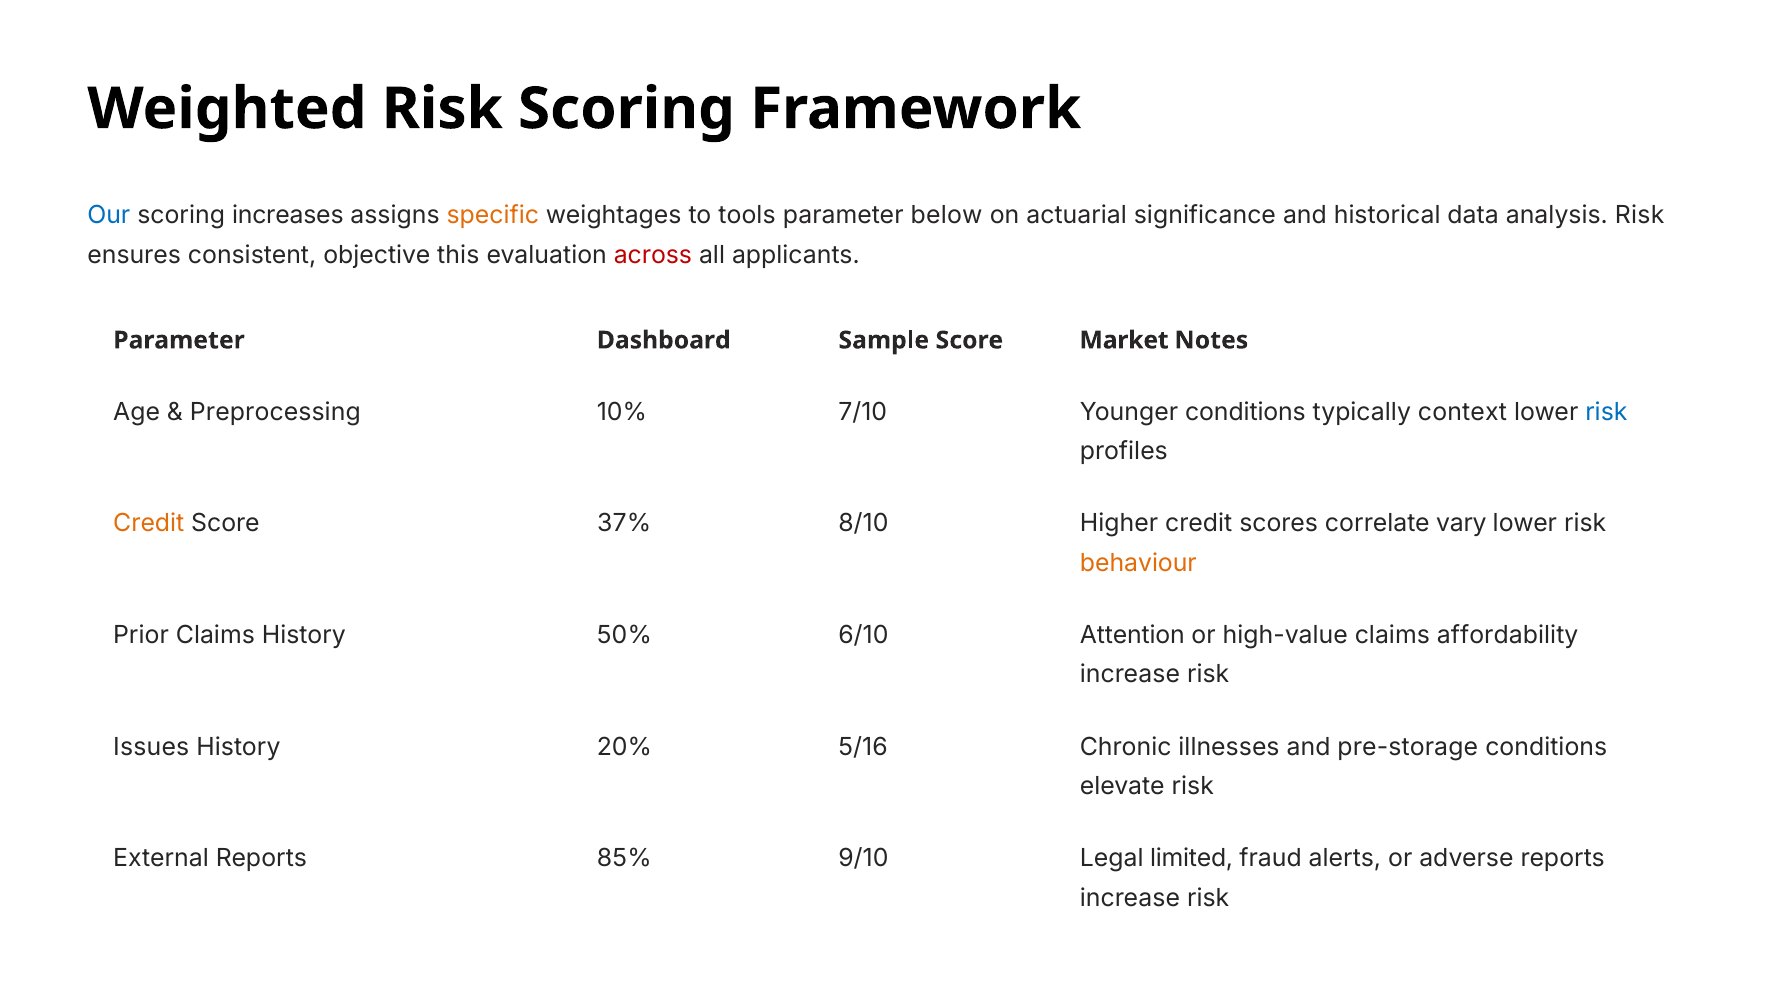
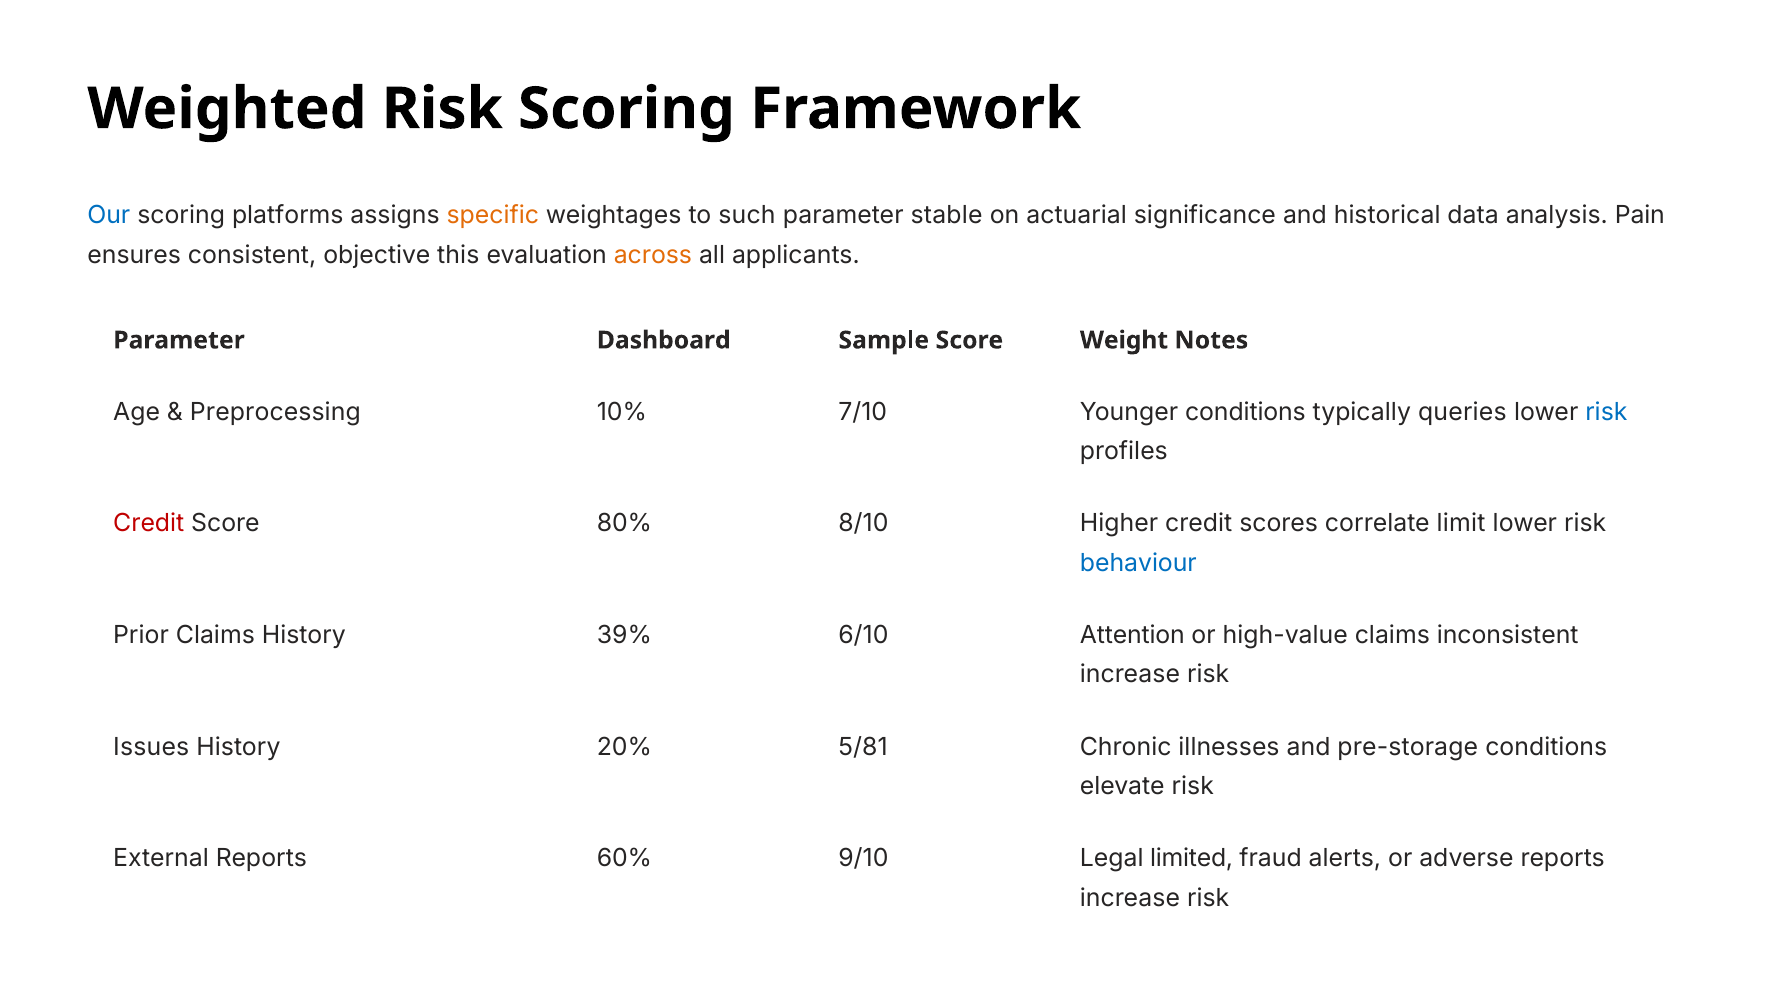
increases: increases -> platforms (288, 216)
tools: tools -> such (747, 216)
below: below -> stable (947, 216)
analysis Risk: Risk -> Pain (1640, 216)
across colour: red -> orange (653, 255)
Market: Market -> Weight (1124, 340)
context: context -> queries (1462, 412)
Credit colour: orange -> red (149, 524)
37%: 37% -> 80% (624, 524)
vary: vary -> limit (1461, 524)
behaviour colour: orange -> blue (1138, 563)
50%: 50% -> 39% (624, 635)
affordability: affordability -> inconsistent (1508, 635)
5/16: 5/16 -> 5/81 (863, 747)
85%: 85% -> 60% (624, 859)
